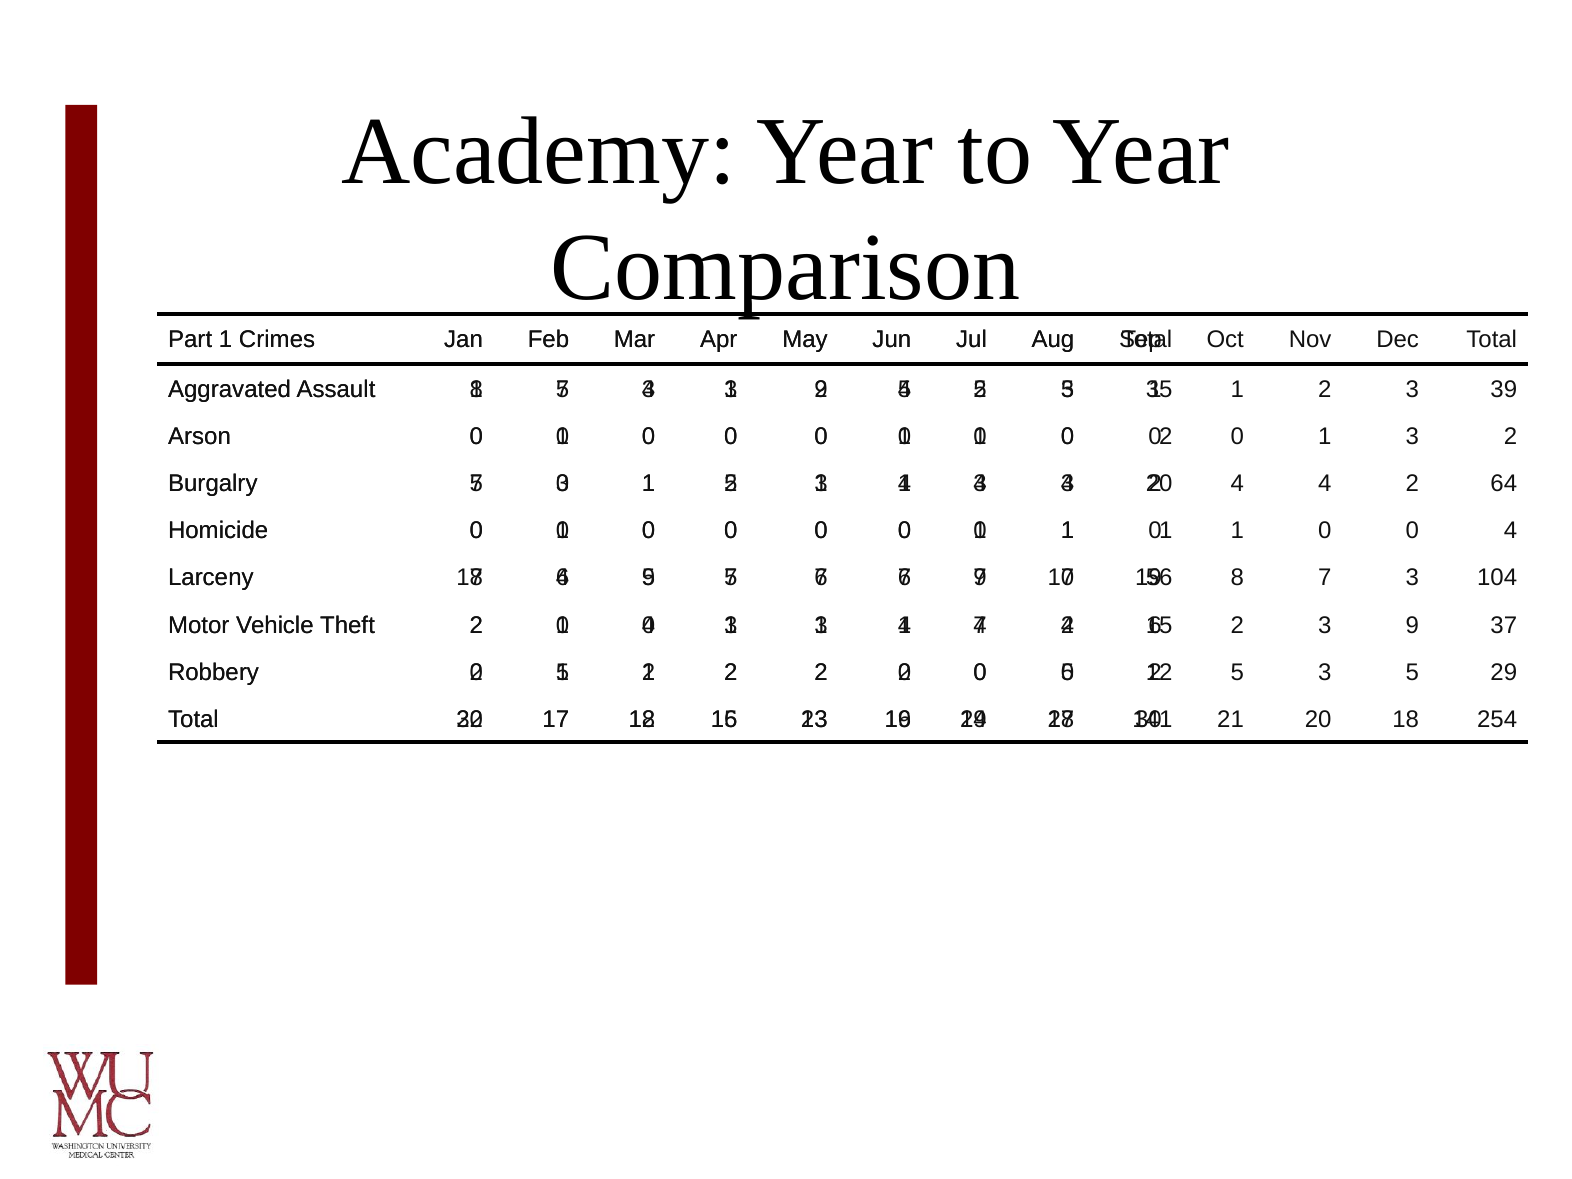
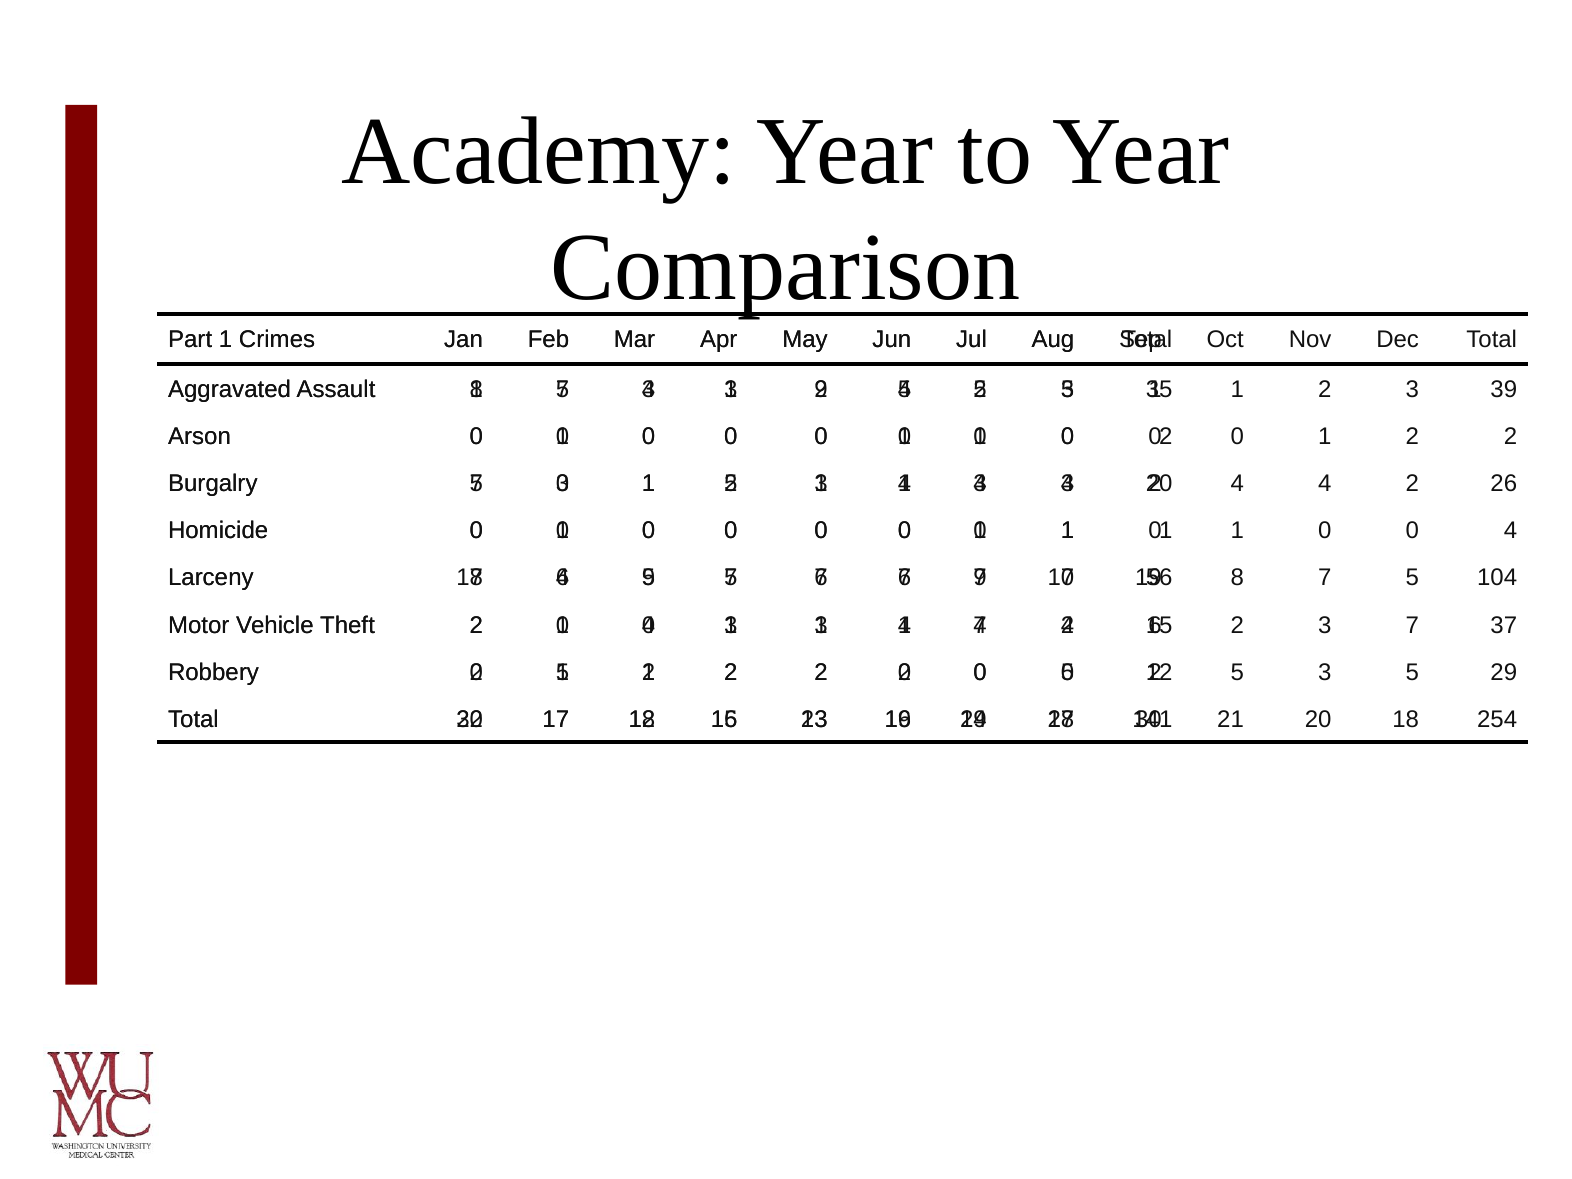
0 0 1 3: 3 -> 2 (1412, 436)
64: 64 -> 26 (1504, 484)
7 3: 3 -> 5 (1412, 578)
3 9: 9 -> 7 (1412, 625)
